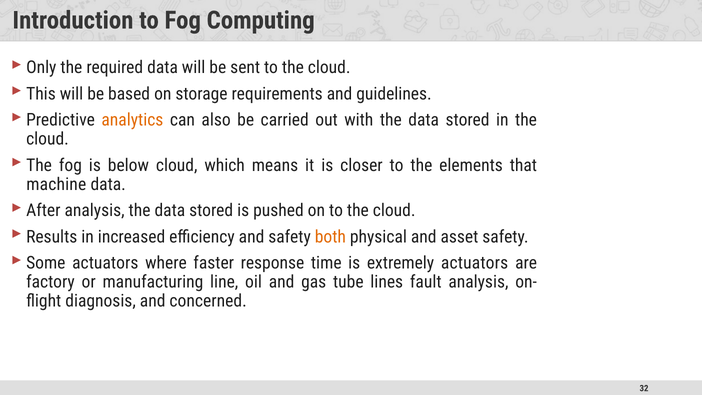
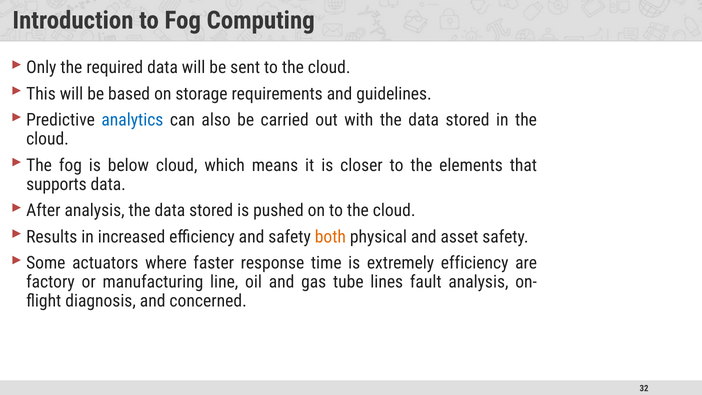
analytics colour: orange -> blue (132, 120)
machine: machine -> supports (56, 184)
extremely actuators: actuators -> efficiency (475, 263)
